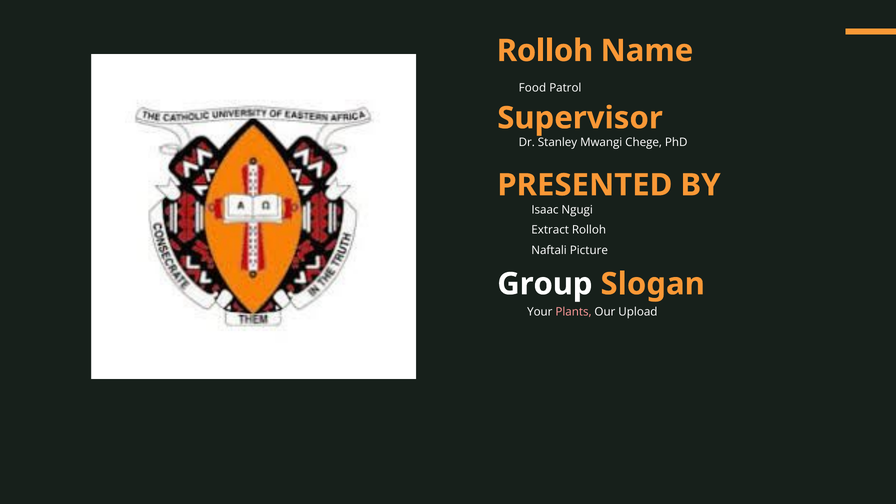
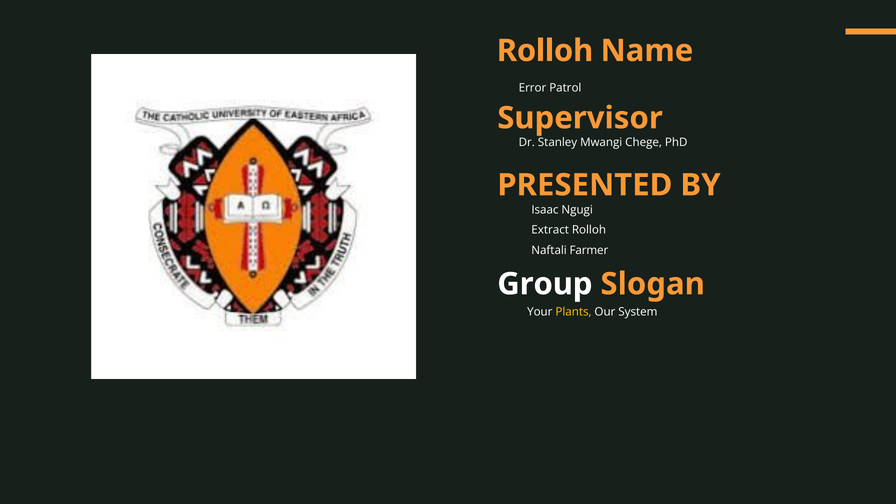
Food: Food -> Error (533, 88)
Picture: Picture -> Farmer (589, 250)
Plants colour: pink -> yellow (573, 312)
Upload: Upload -> System (638, 312)
